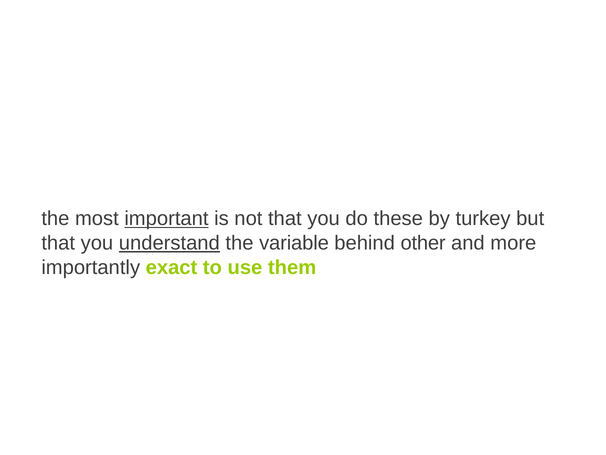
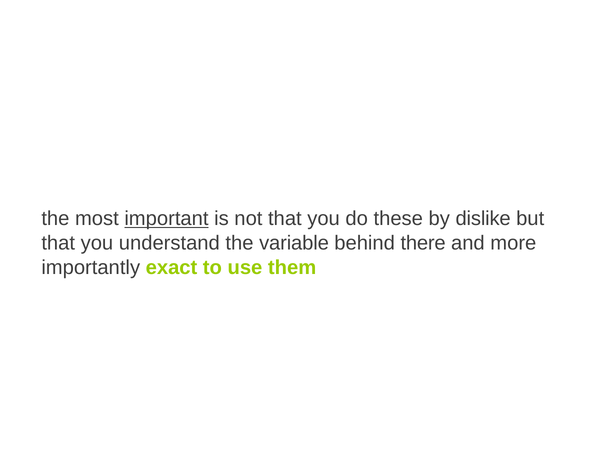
turkey: turkey -> dislike (483, 219)
understand underline: present -> none (169, 243)
other: other -> there (423, 243)
